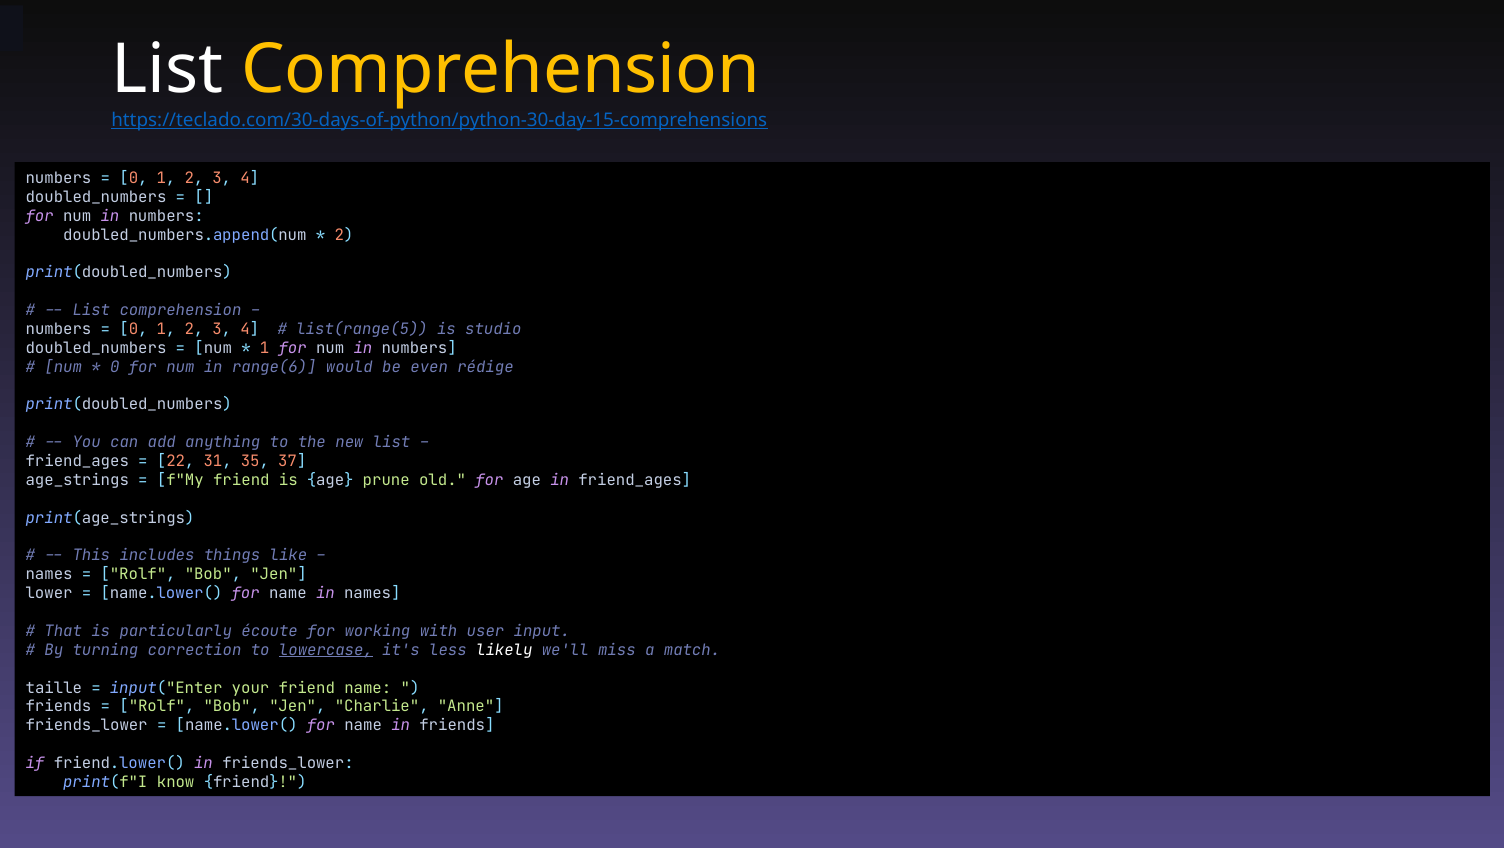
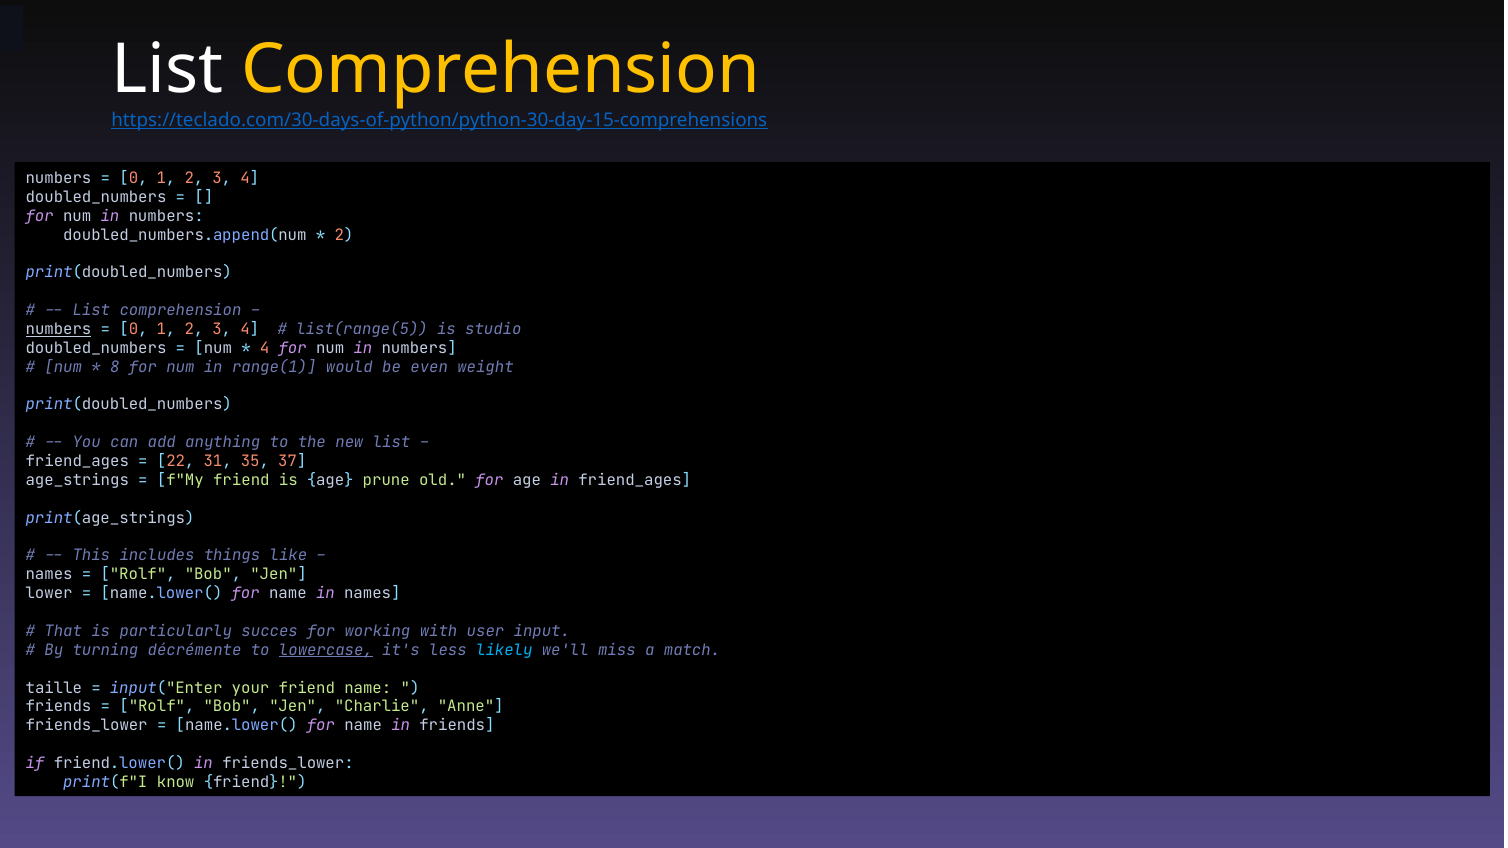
numbers underline: none -> present (59, 329)
1: 1 -> 4 (265, 348)
0: 0 -> 8 (115, 367)
range(6: range(6 -> range(1 (274, 367)
rédige: rédige -> weight (490, 367)
écoute: écoute -> succes (270, 631)
correction: correction -> décrémente (195, 650)
likely colour: white -> light blue (504, 650)
